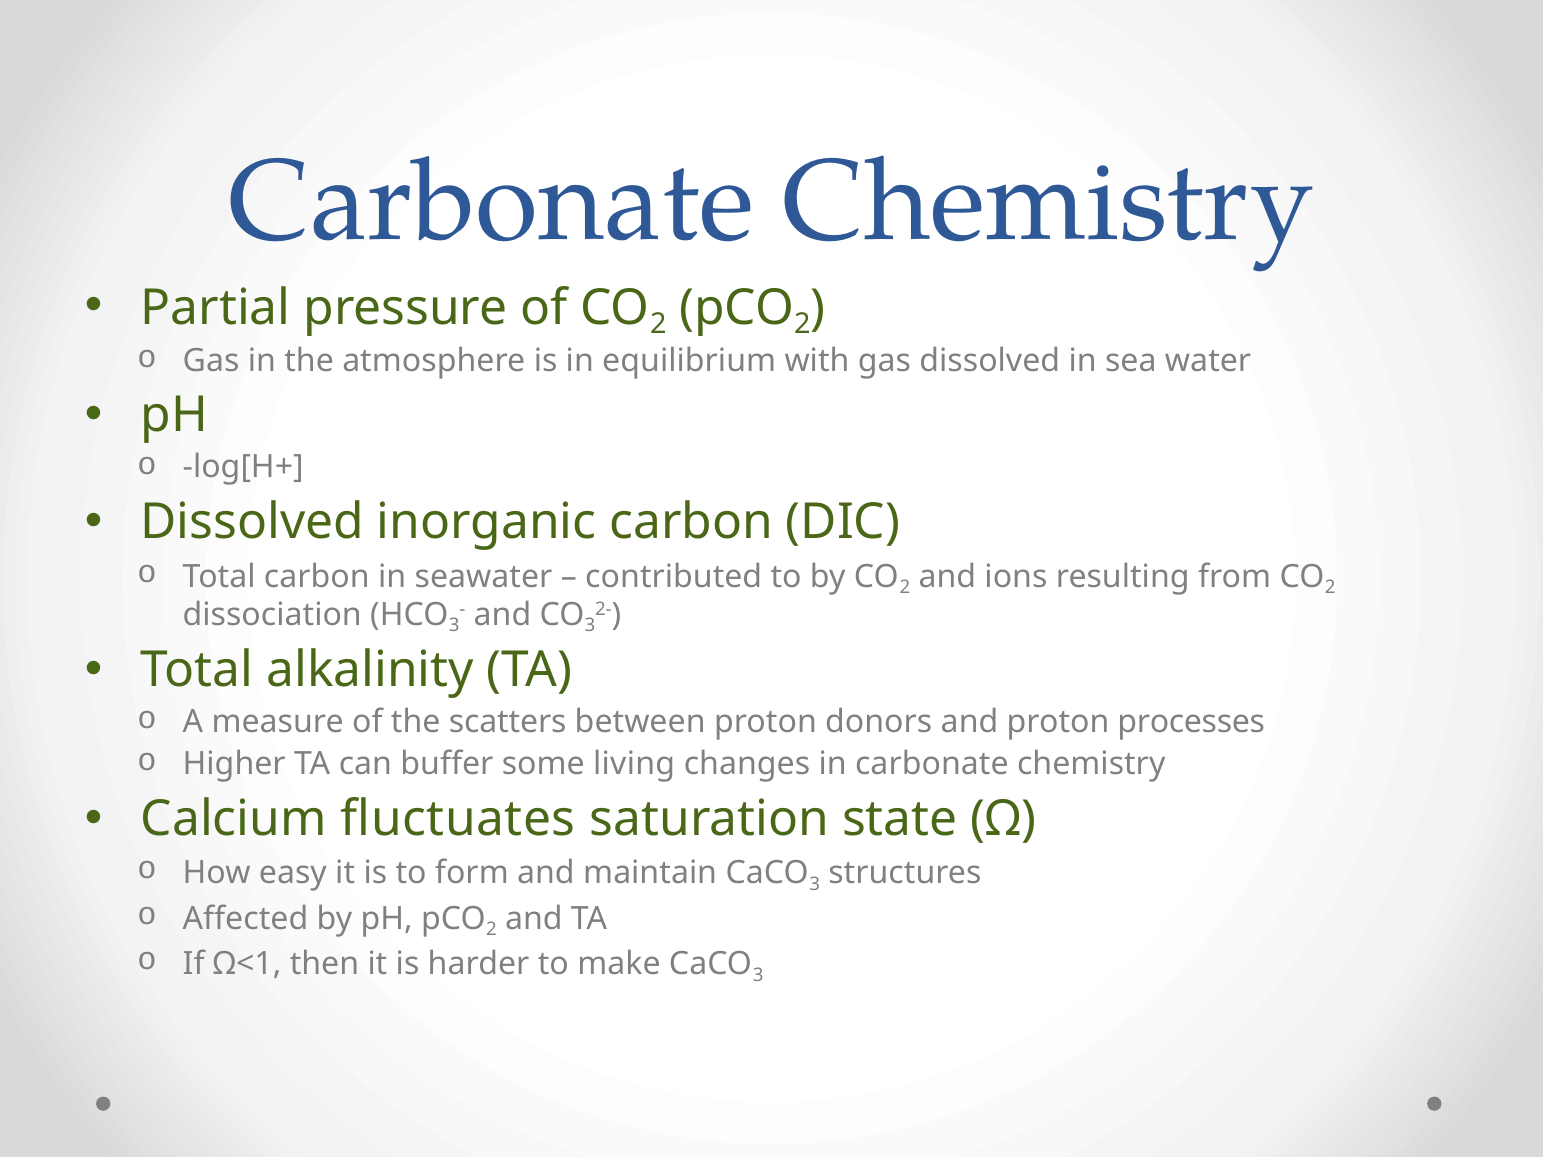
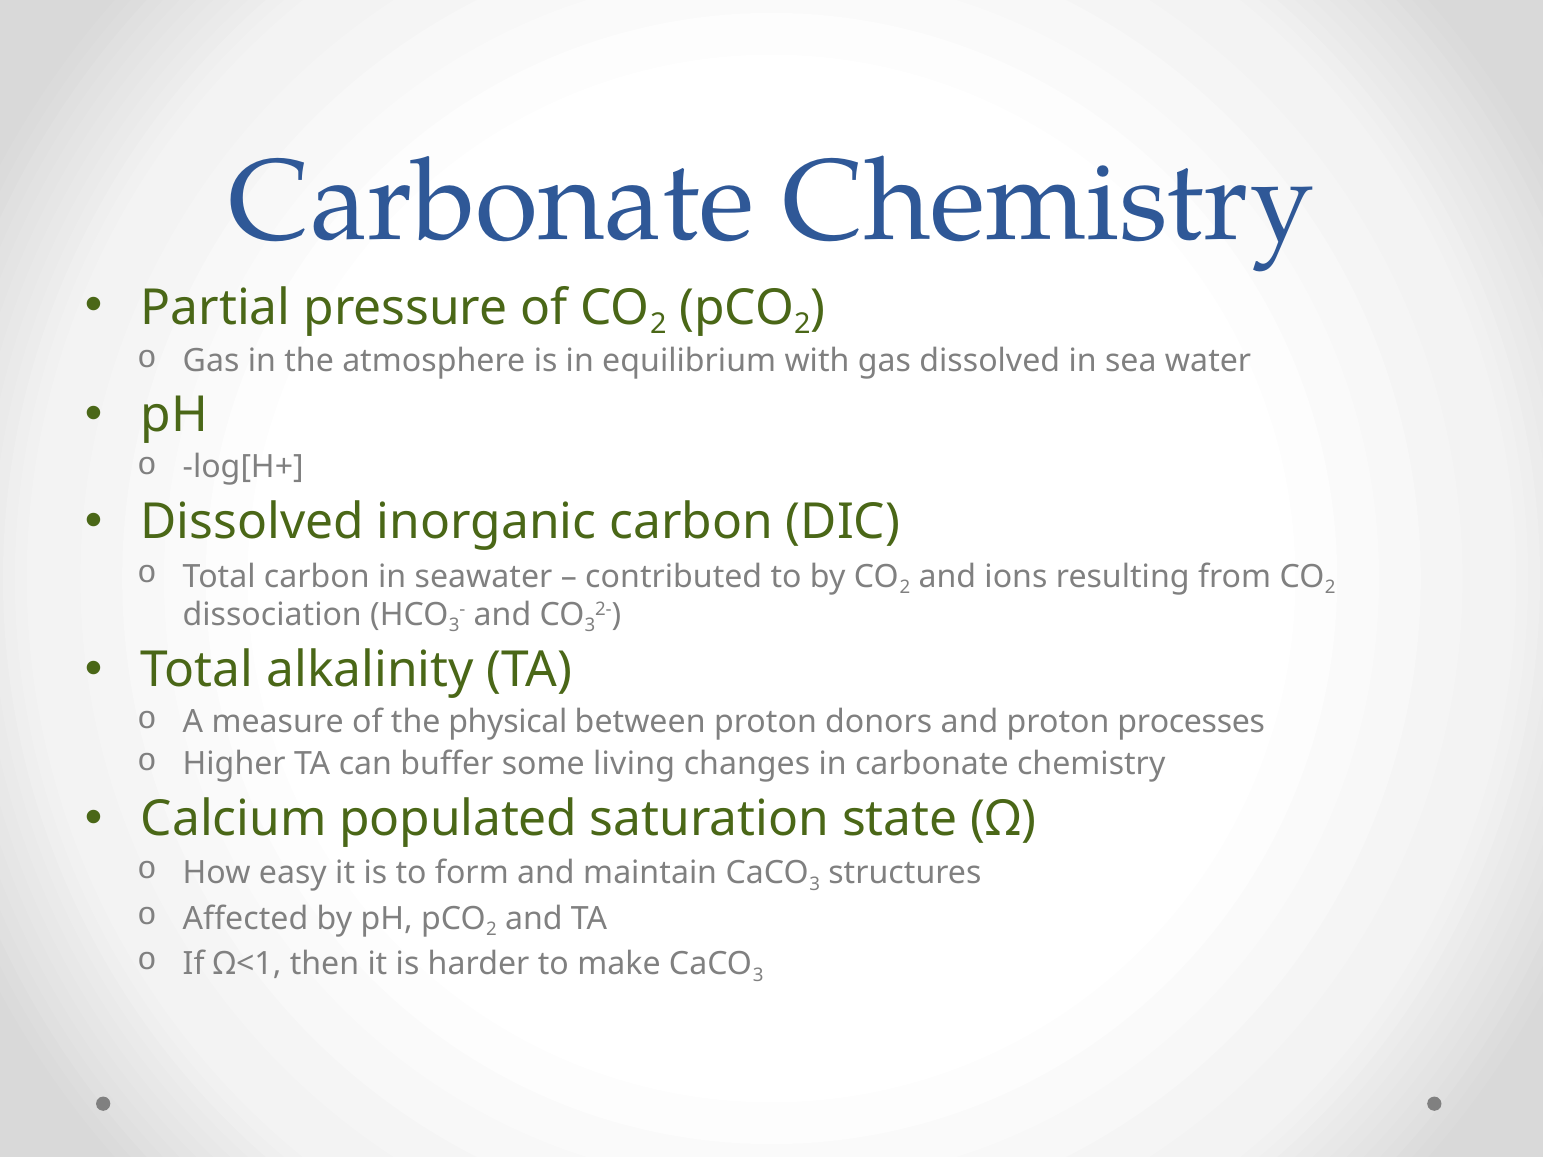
scatters: scatters -> physical (508, 722)
fluctuates: fluctuates -> populated (458, 819)
